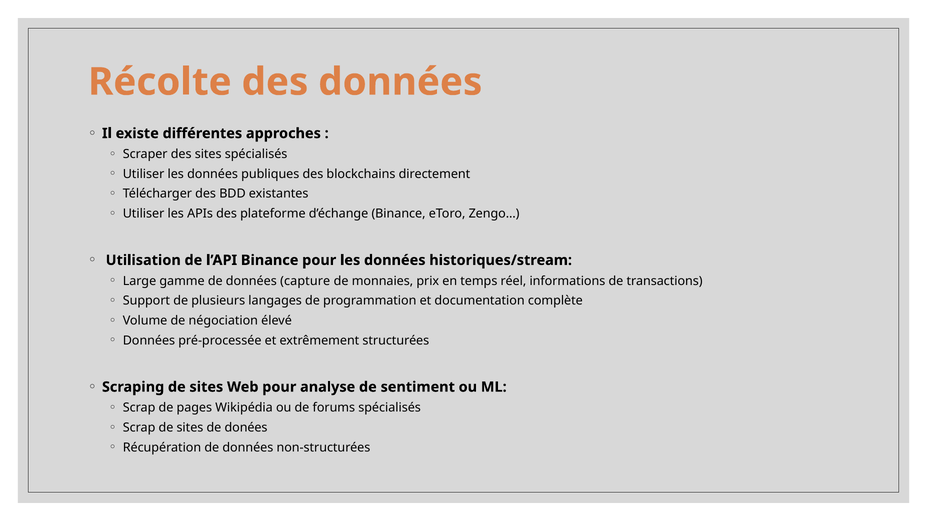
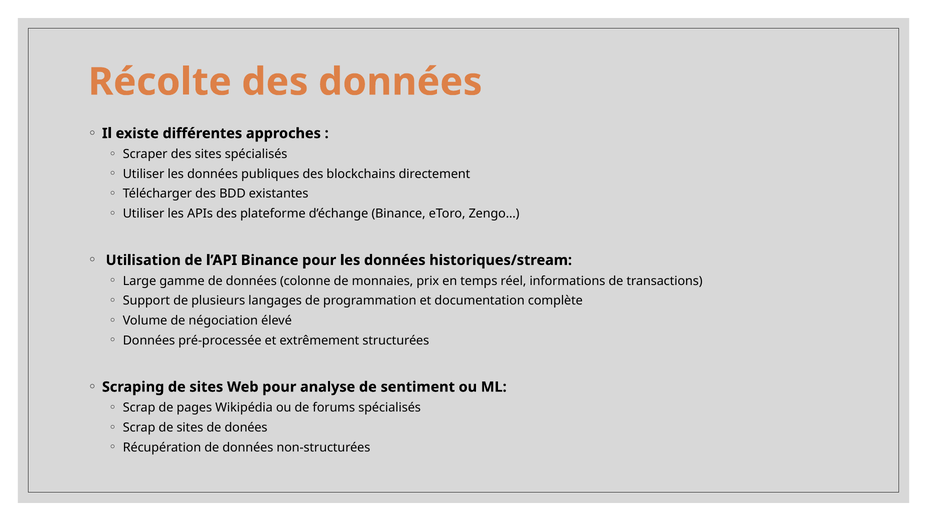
capture: capture -> colonne (305, 281)
